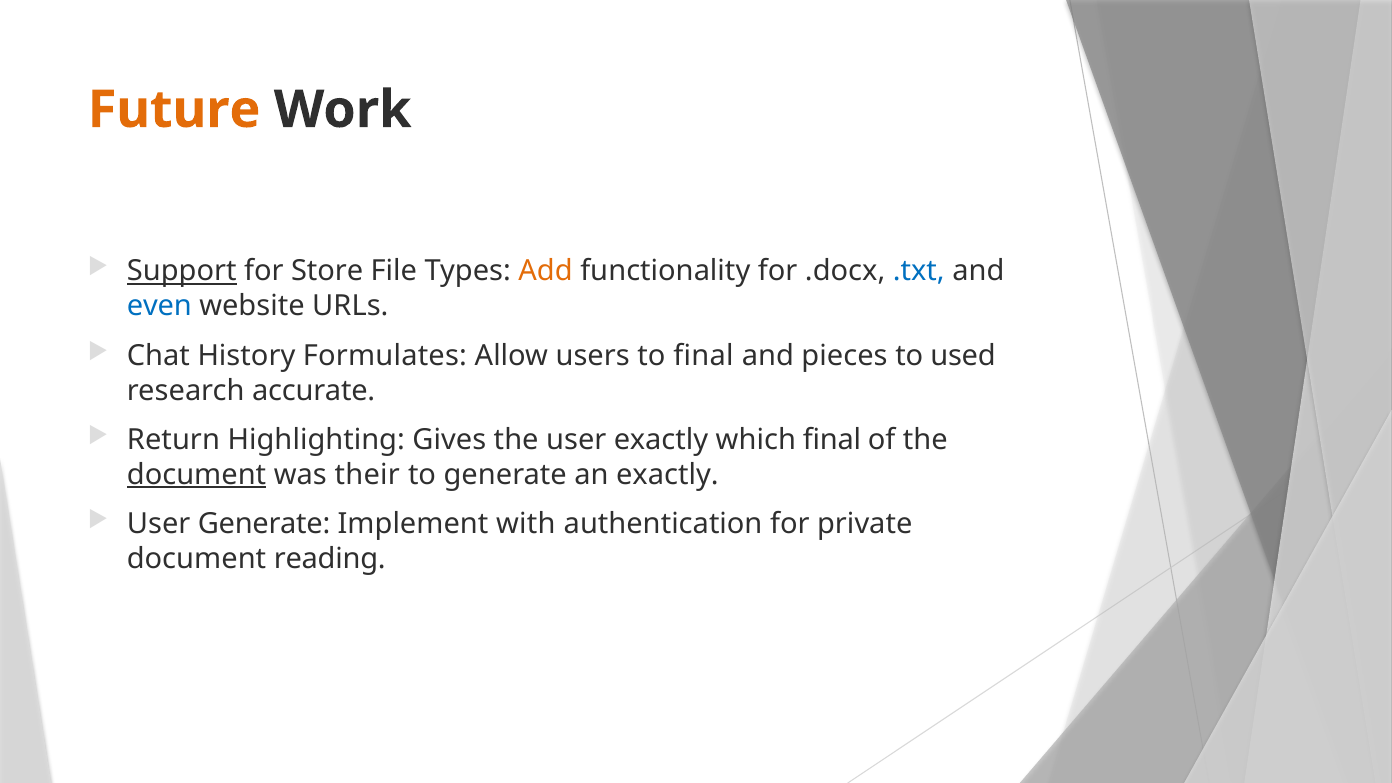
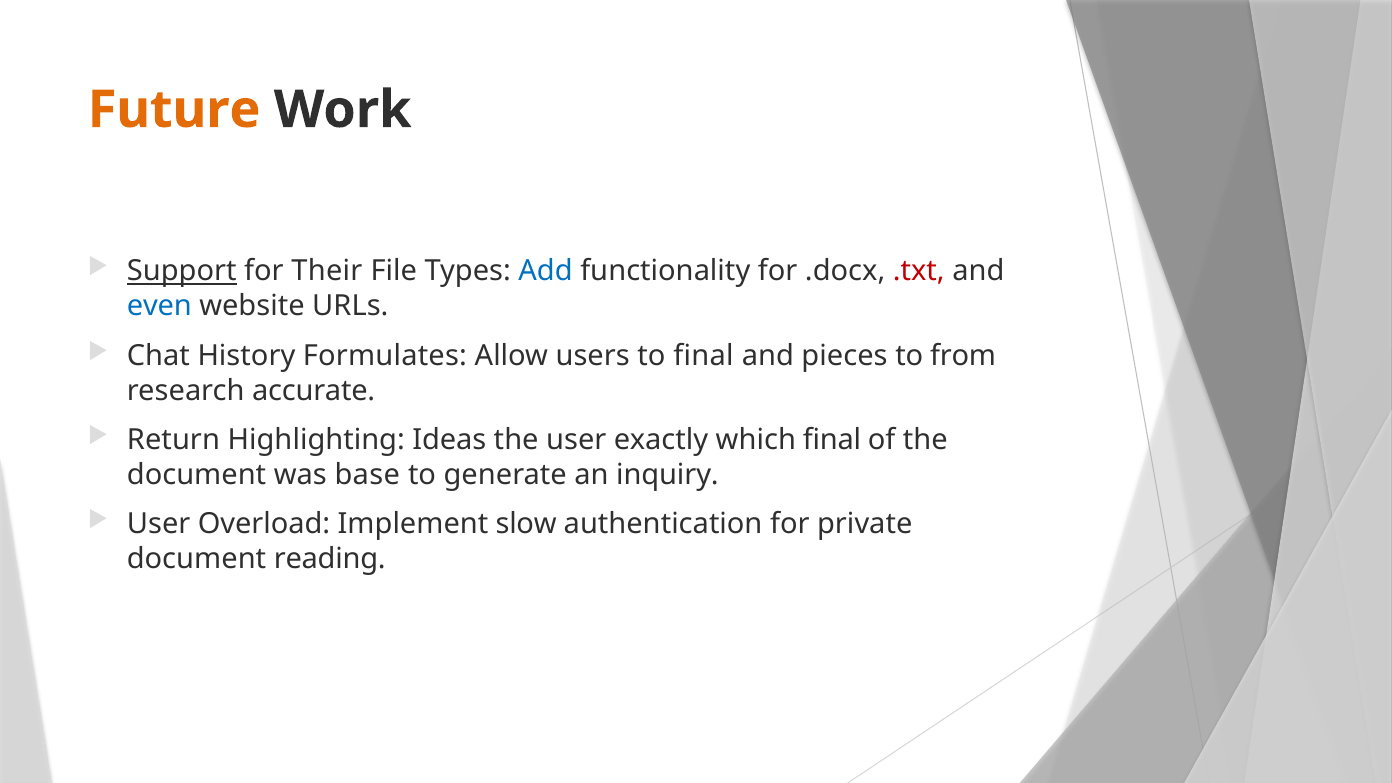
Store: Store -> Their (327, 271)
Add colour: orange -> blue (546, 271)
.txt colour: blue -> red (919, 271)
used: used -> from (963, 356)
Gives: Gives -> Ideas (449, 440)
document underline: present -> none (197, 475)
their: their -> base (367, 475)
an exactly: exactly -> inquiry (667, 475)
User Generate: Generate -> Overload (264, 524)
with: with -> slow (526, 524)
